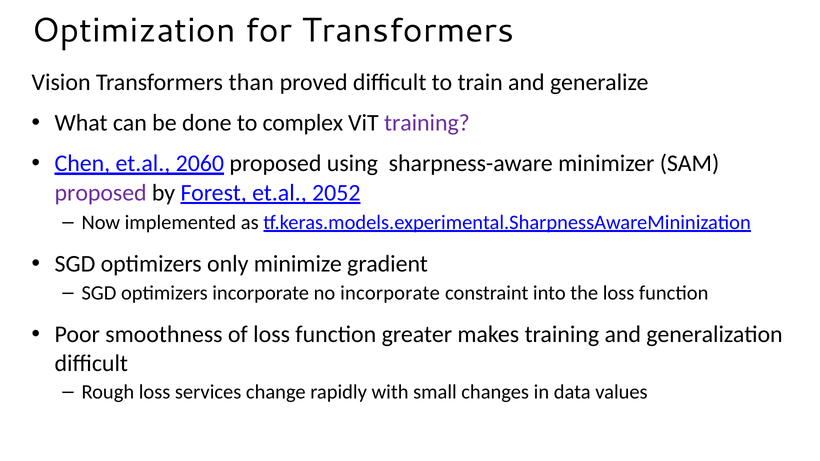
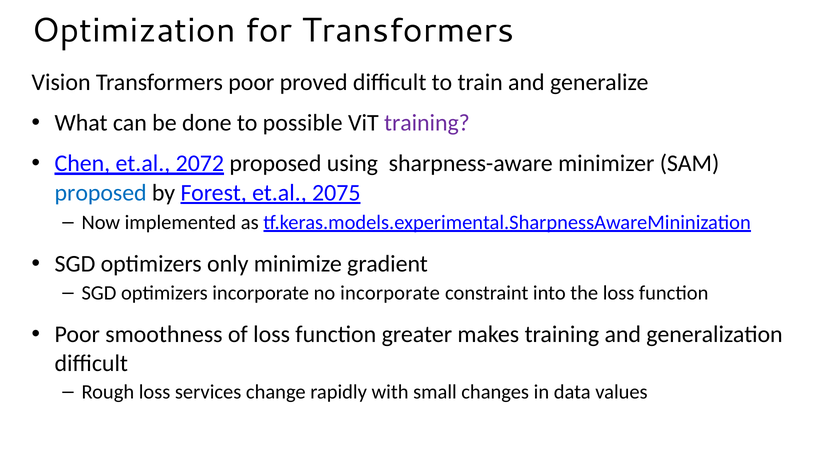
Transformers than: than -> poor (251, 82)
complex: complex -> possible (303, 123)
2060: 2060 -> 2072 (200, 164)
proposed colour: purple -> blue (101, 193)
2052: 2052 -> 2075 (336, 193)
